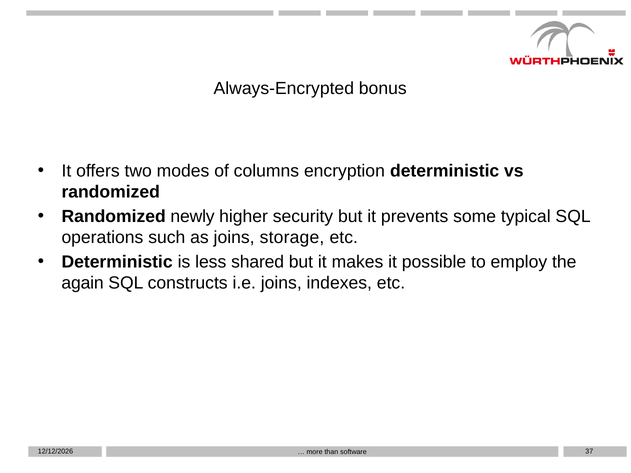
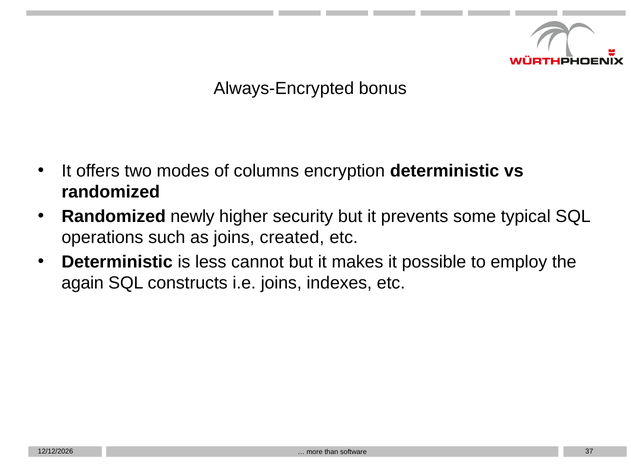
storage: storage -> created (292, 238)
shared: shared -> cannot (258, 262)
